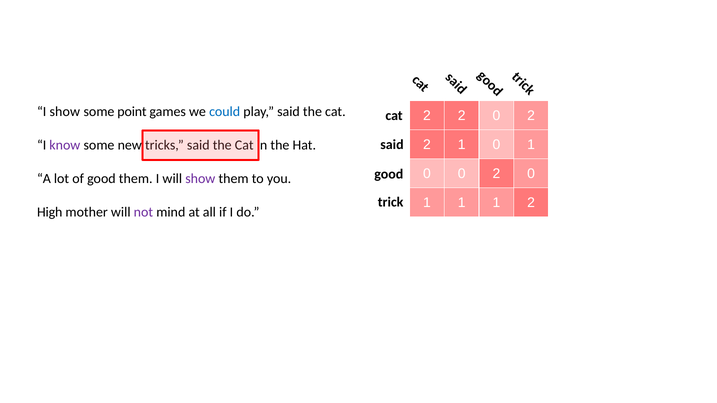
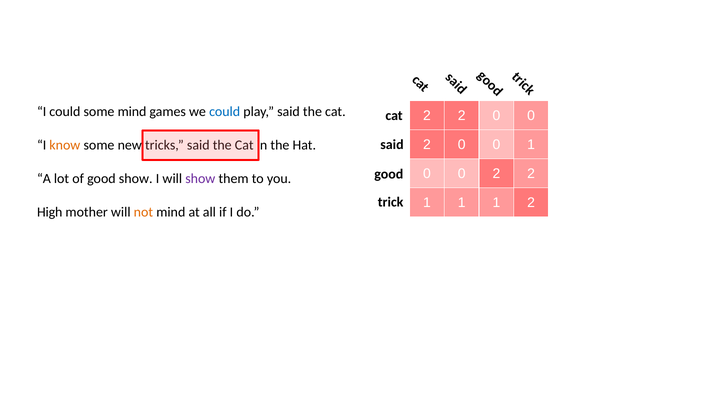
I show: show -> could (65, 112)
some point: point -> mind (132, 112)
2 2 0 2: 2 -> 0 (531, 116)
1: 1 -> 0 (462, 145)
know colour: purple -> orange (65, 145)
0 2 0: 0 -> 2 (531, 174)
good them: them -> show (136, 179)
not colour: purple -> orange (143, 212)
